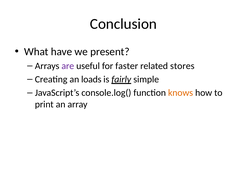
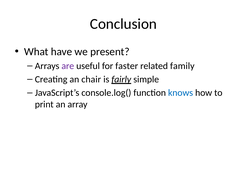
stores: stores -> family (182, 66)
loads: loads -> chair (91, 79)
knows colour: orange -> blue (181, 93)
